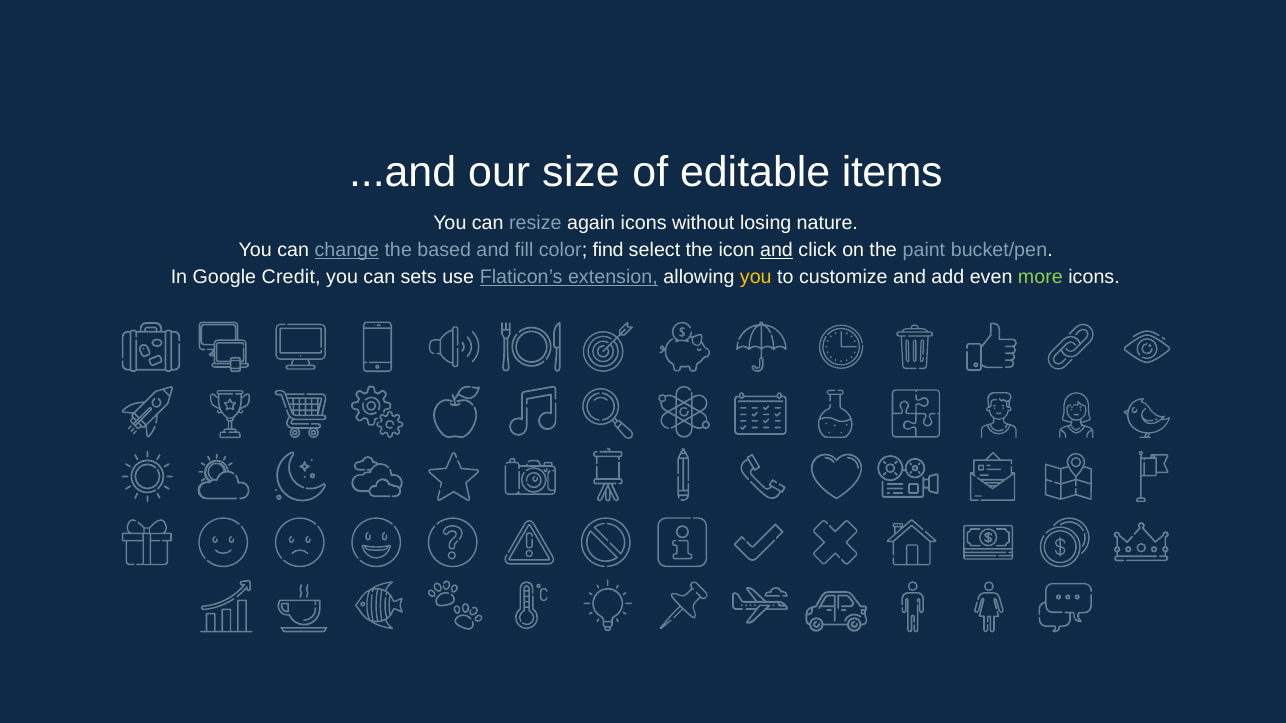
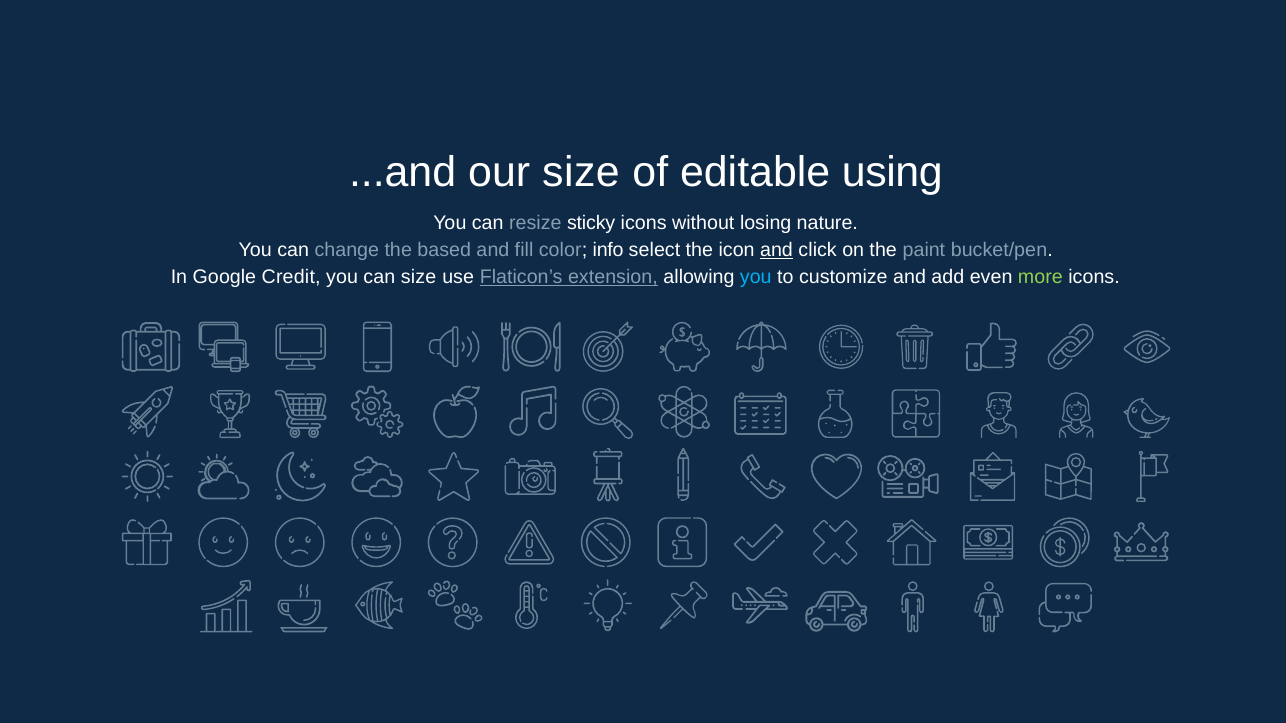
items: items -> using (892, 173)
again: again -> sticky (591, 223)
change underline: present -> none (347, 250)
find: find -> info (608, 250)
can sets: sets -> size (419, 277)
you colour: yellow -> light blue (756, 277)
